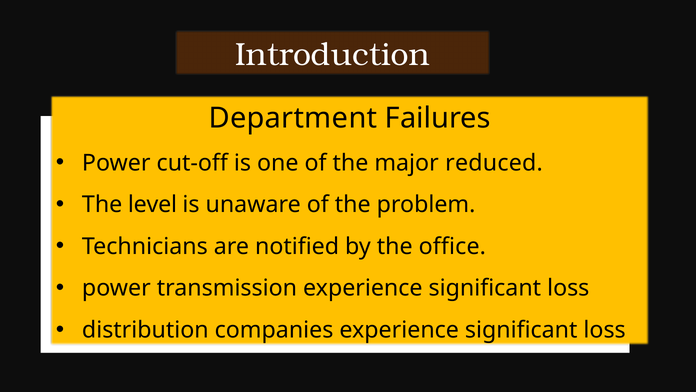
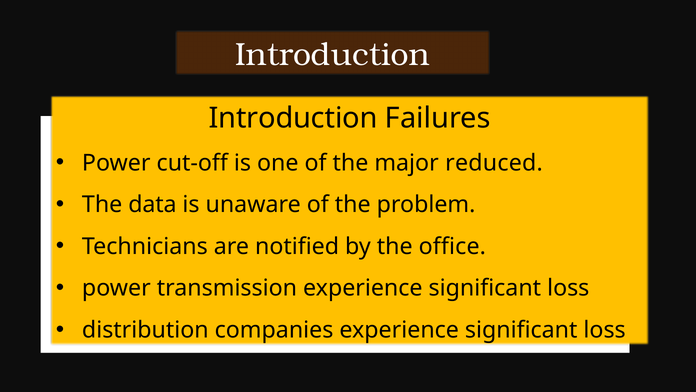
Department: Department -> Introduction (293, 118)
level: level -> data (152, 204)
